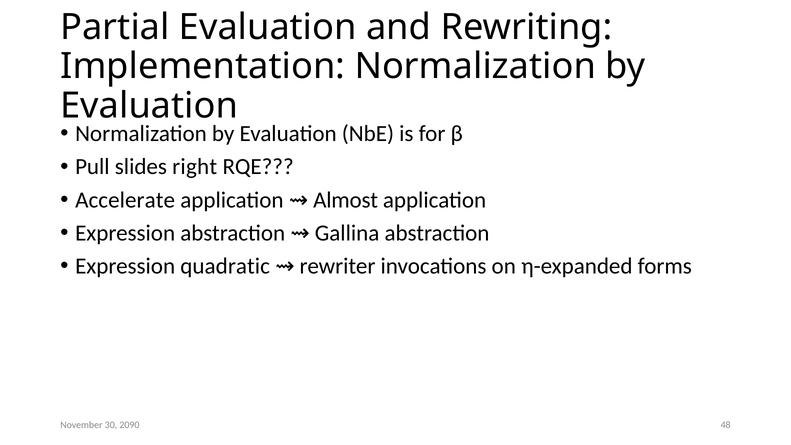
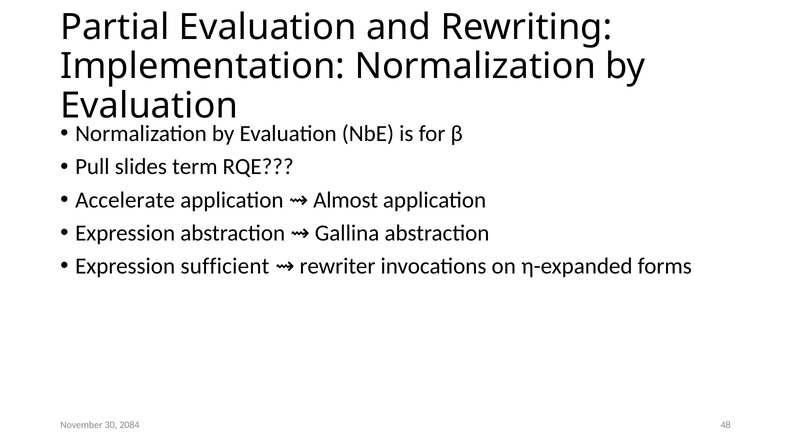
right: right -> term (195, 167)
quadratic: quadratic -> sufficient (225, 266)
2090: 2090 -> 2084 (129, 425)
